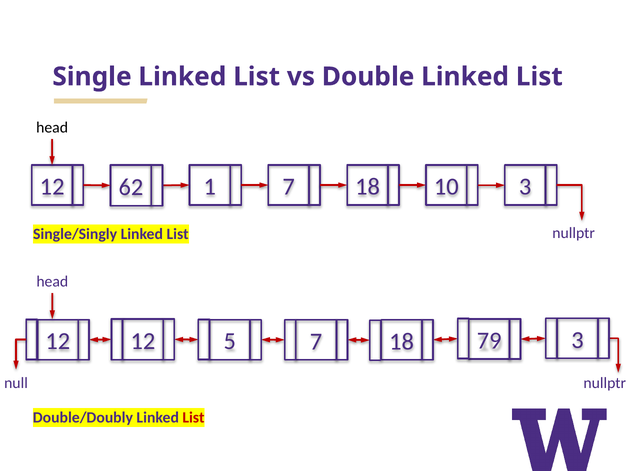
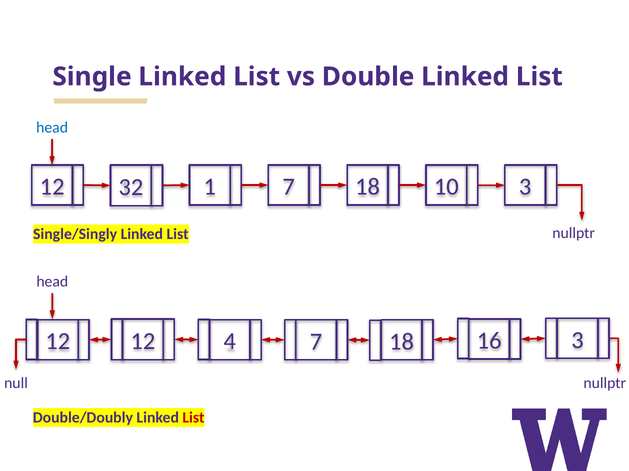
head colour: black -> blue (52, 128)
62: 62 -> 32 (131, 187)
5: 5 -> 4 (230, 342)
79: 79 -> 16 (489, 341)
